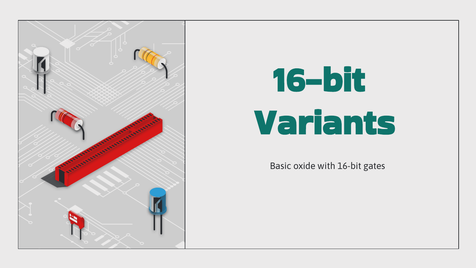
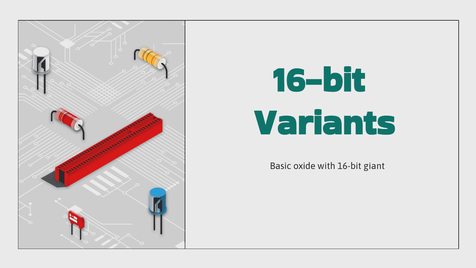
gates: gates -> giant (374, 166)
